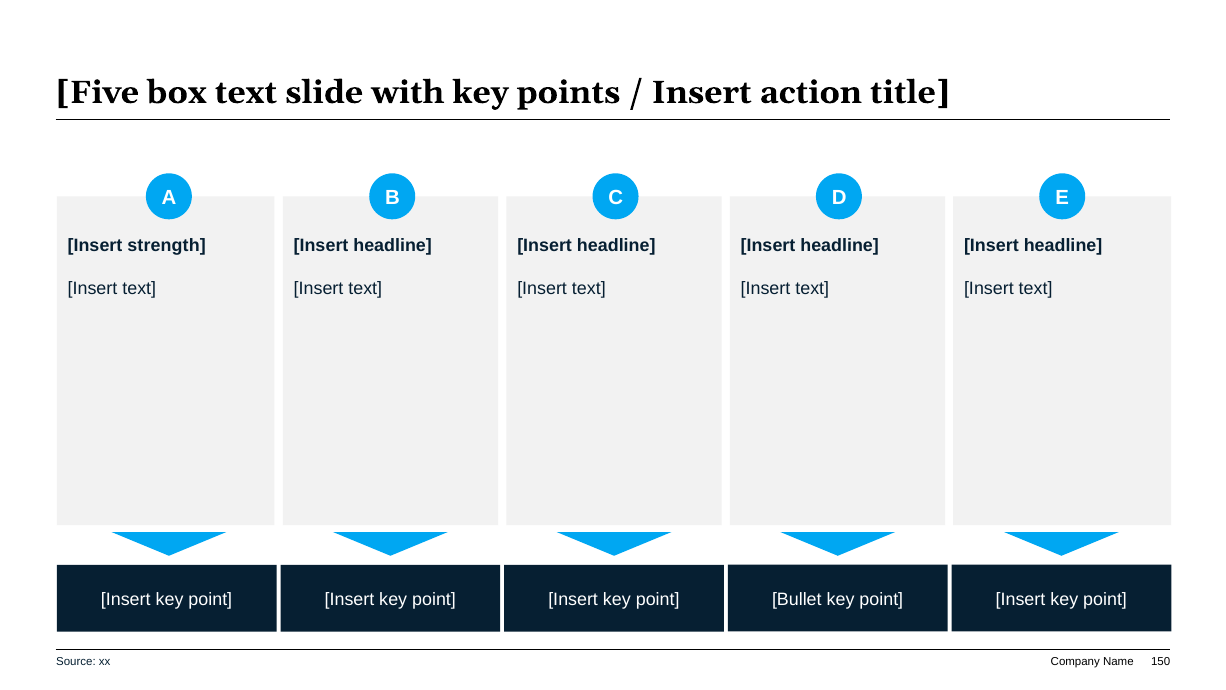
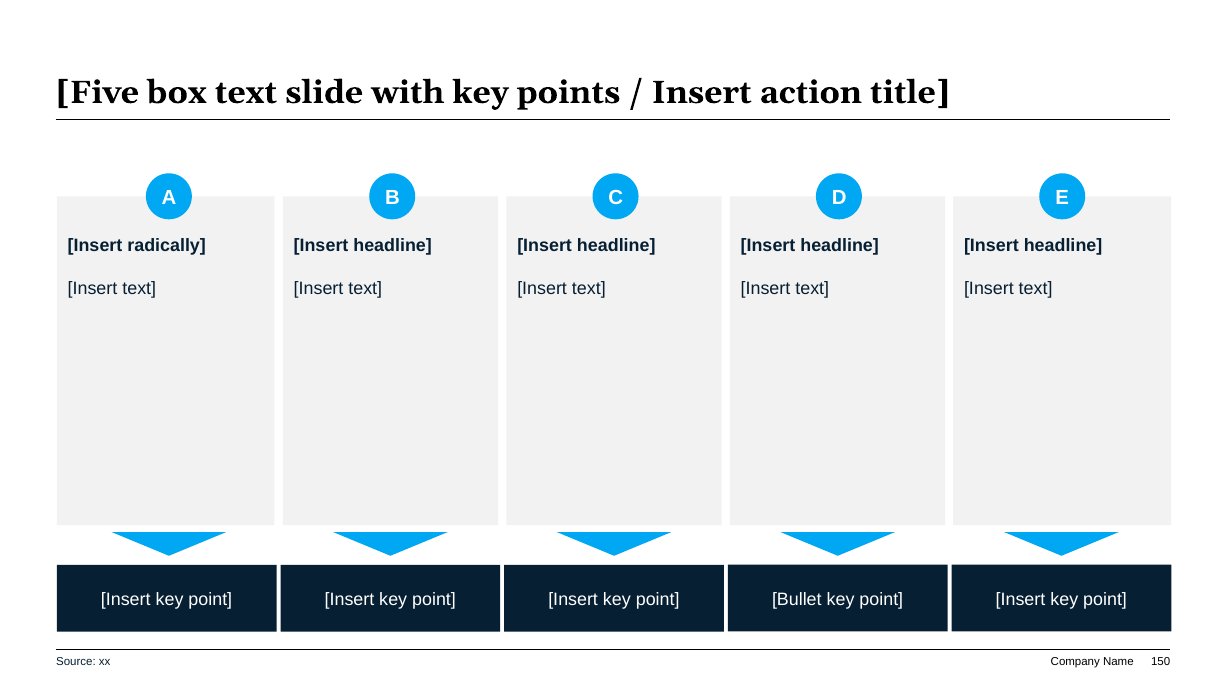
strength: strength -> radically (167, 245)
